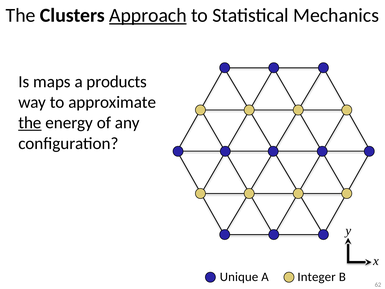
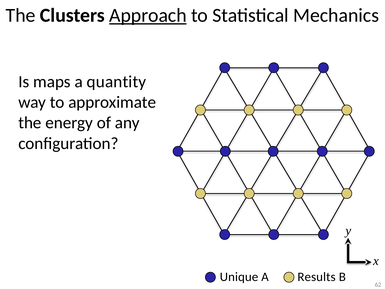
products: products -> quantity (116, 82)
the underline: present -> none (30, 123)
Integer: Integer -> Results (317, 277)
